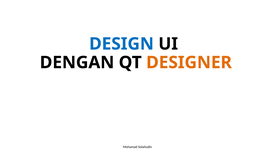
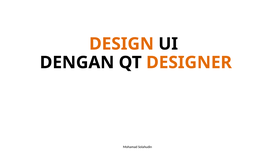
DESIGN colour: blue -> orange (122, 44)
